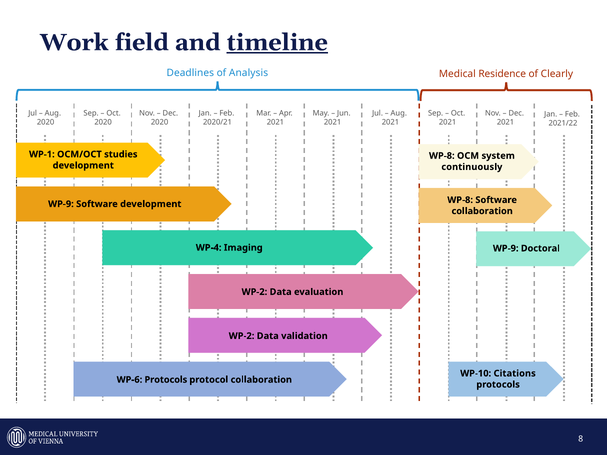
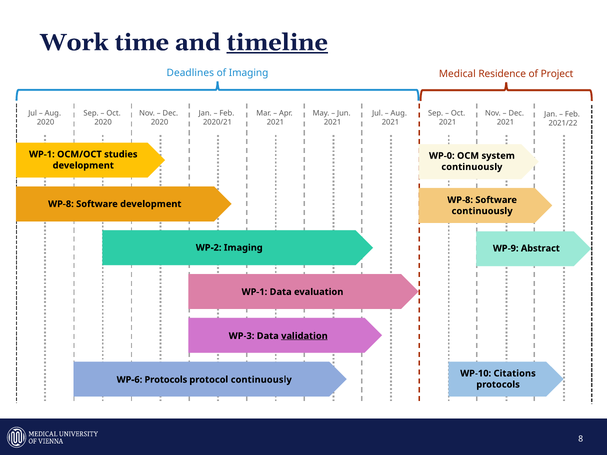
field: field -> time (142, 42)
of Analysis: Analysis -> Imaging (249, 73)
Clearly: Clearly -> Project (557, 74)
WP-8: WP-8 -> WP-0 (442, 156)
WP-9: WP-9 -> WP-8 (61, 204)
collaboration: collaboration -> continuously (482, 211)
WP-4: WP-4 -> WP-2 (209, 248)
Doctoral: Doctoral -> Abstract (540, 248)
WP-2: WP-2 -> WP-1 (254, 292)
WP-2: WP-2 -> WP-3 (242, 336)
validation underline: none -> present (304, 336)
protocol collaboration: collaboration -> continuously (261, 380)
